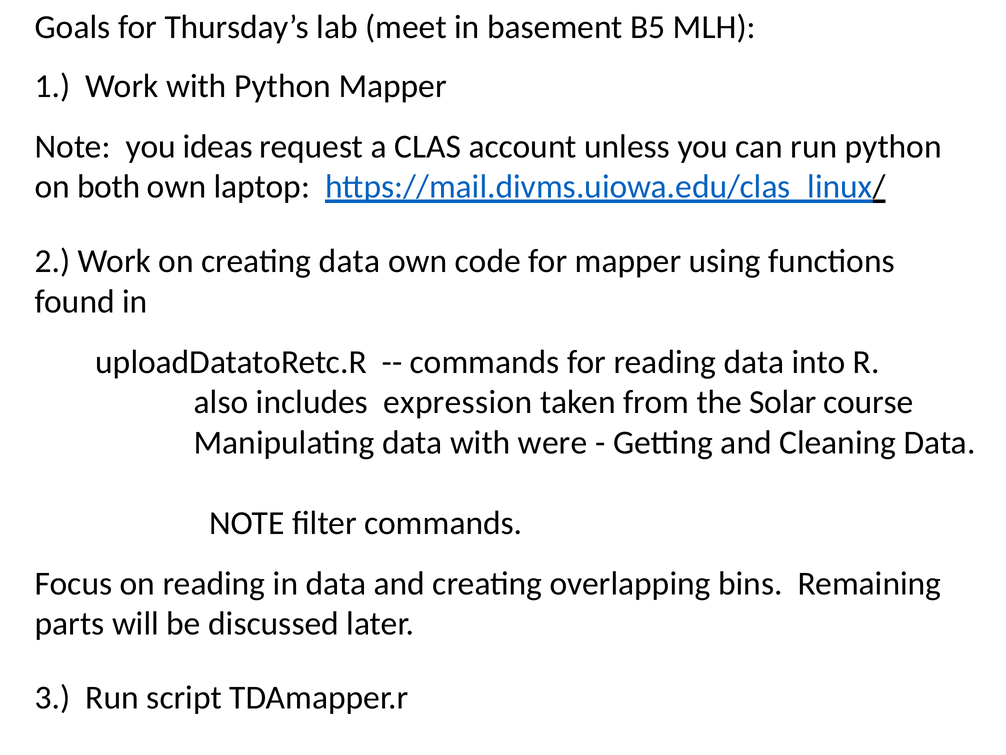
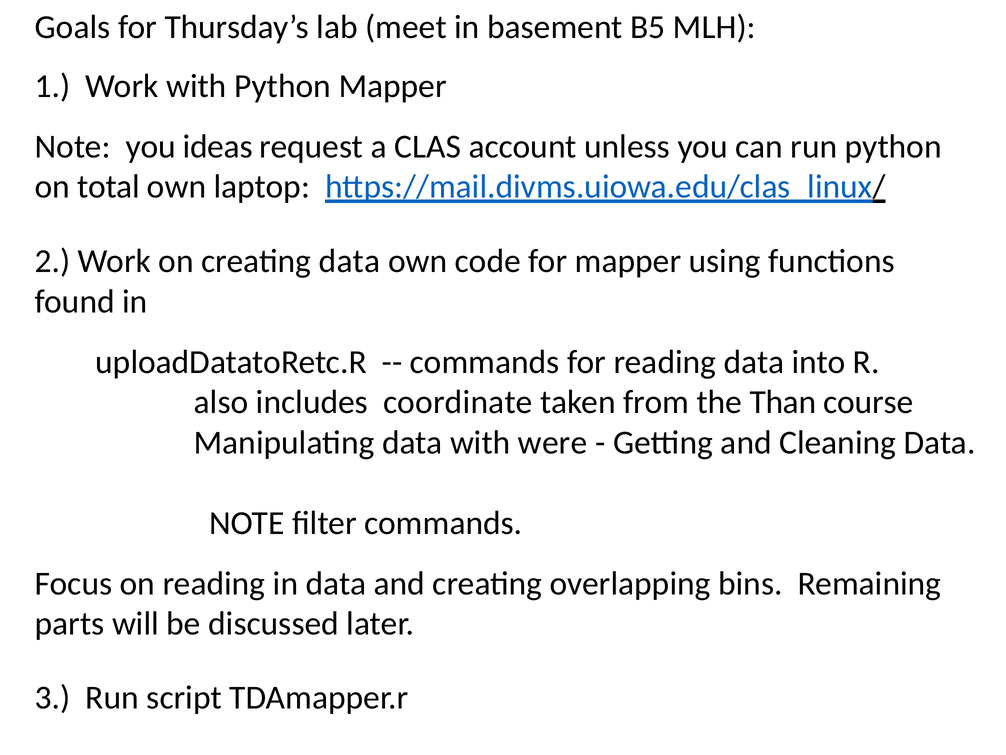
both: both -> total (109, 187)
expression: expression -> coordinate (458, 402)
Solar: Solar -> Than (783, 402)
